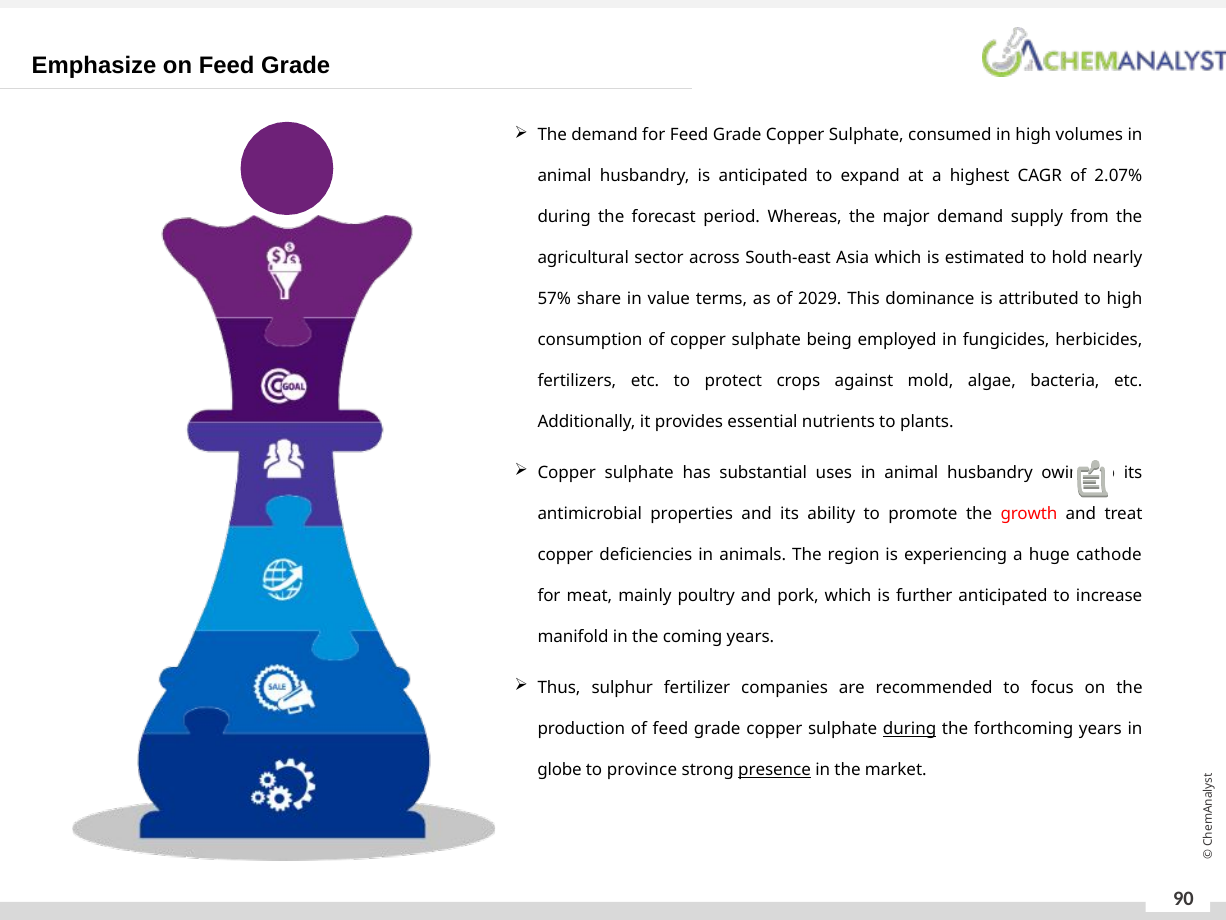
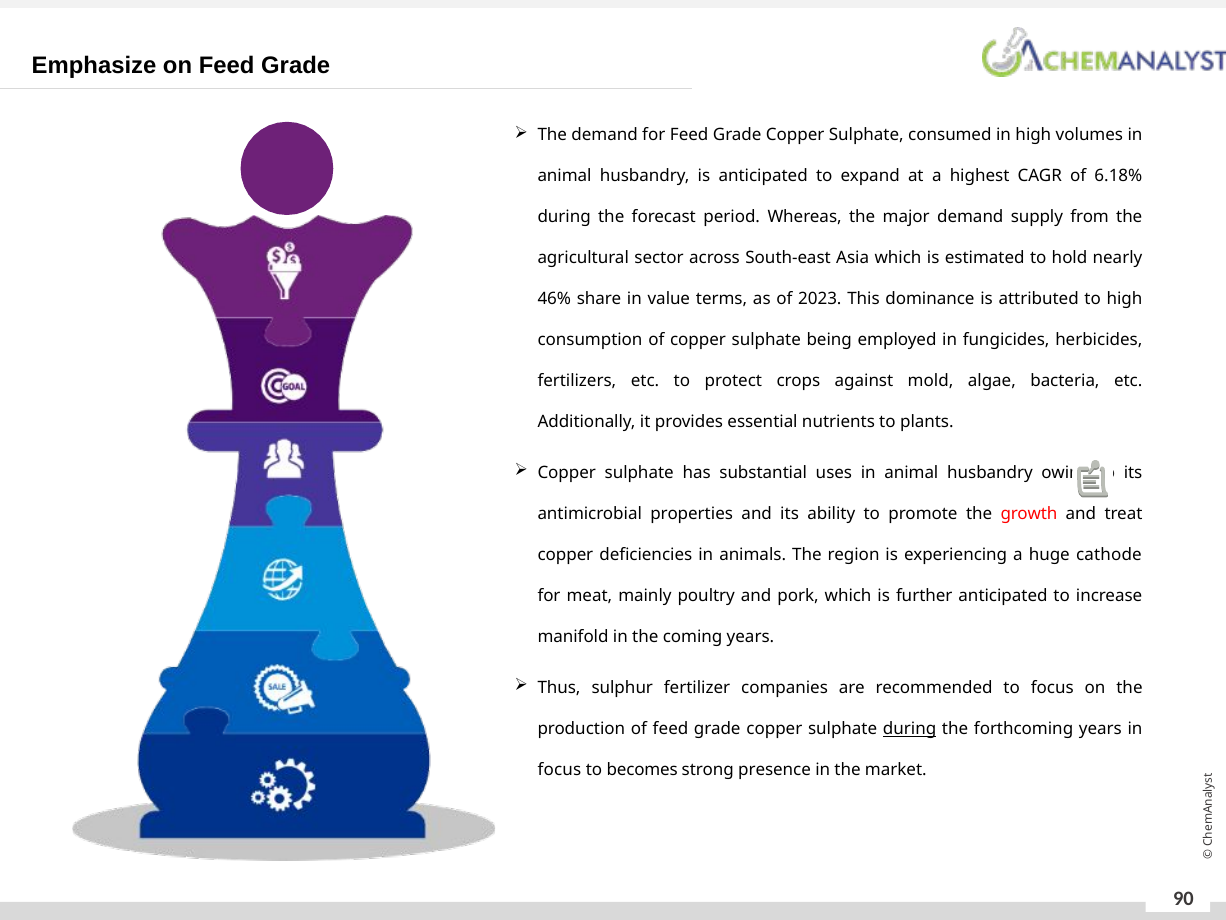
2.07%: 2.07% -> 6.18% (1118, 176)
57%: 57% -> 46% (554, 299)
2029: 2029 -> 2023 (820, 299)
globe: globe -> focus (559, 770)
province: province -> becomes (642, 770)
presence underline: present -> none (775, 770)
